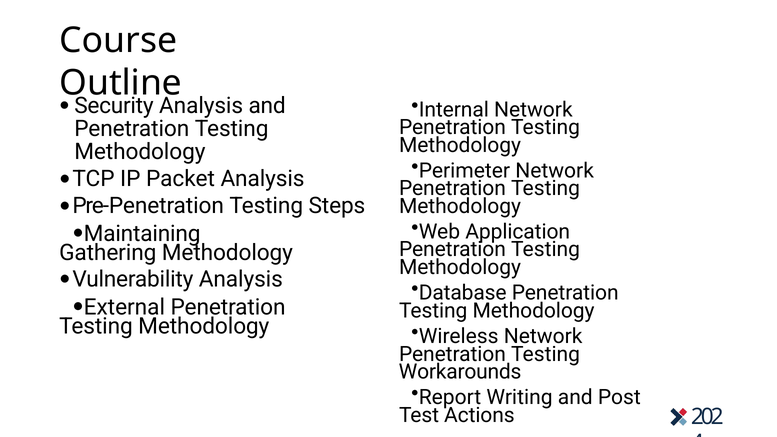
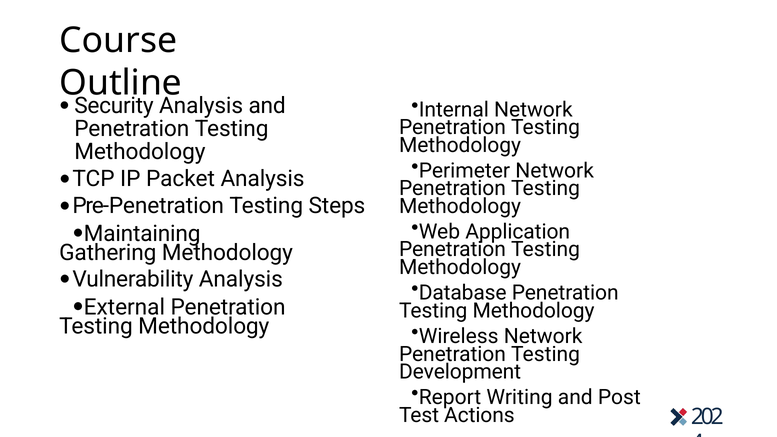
Workarounds: Workarounds -> Development (460, 372)
